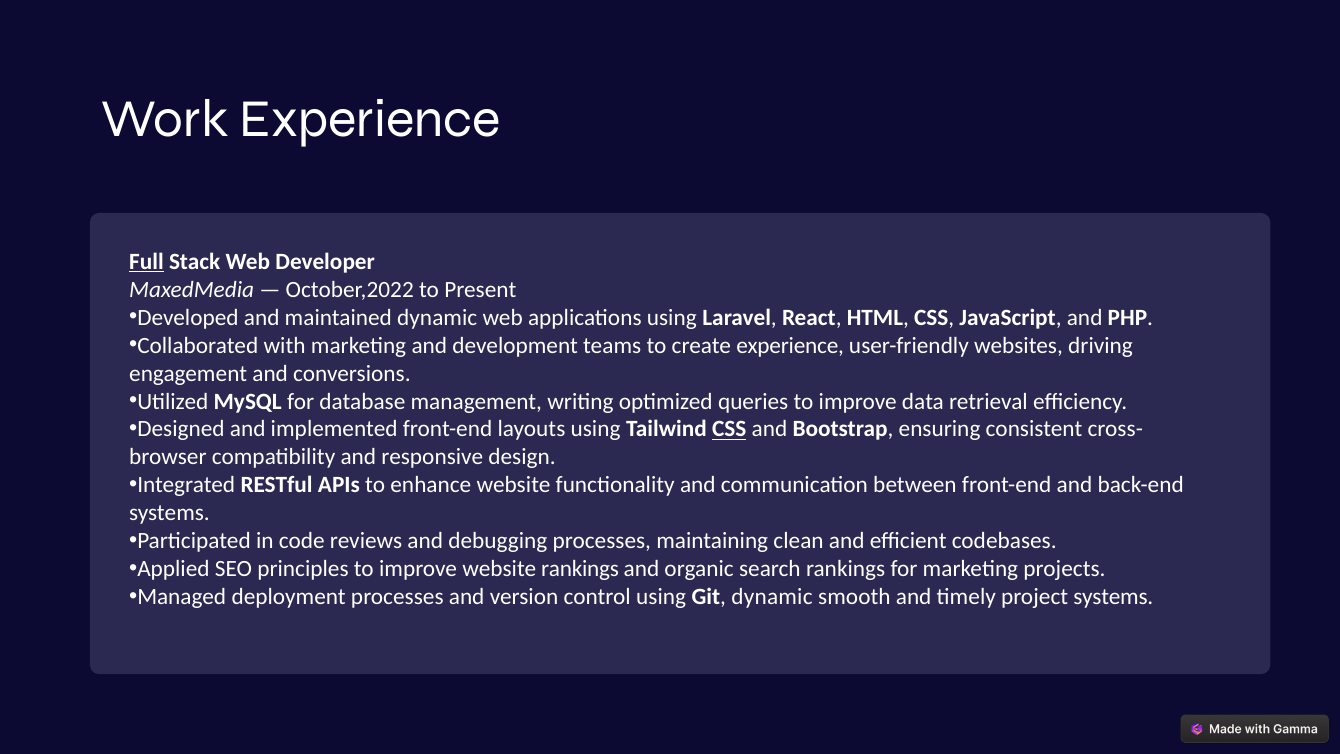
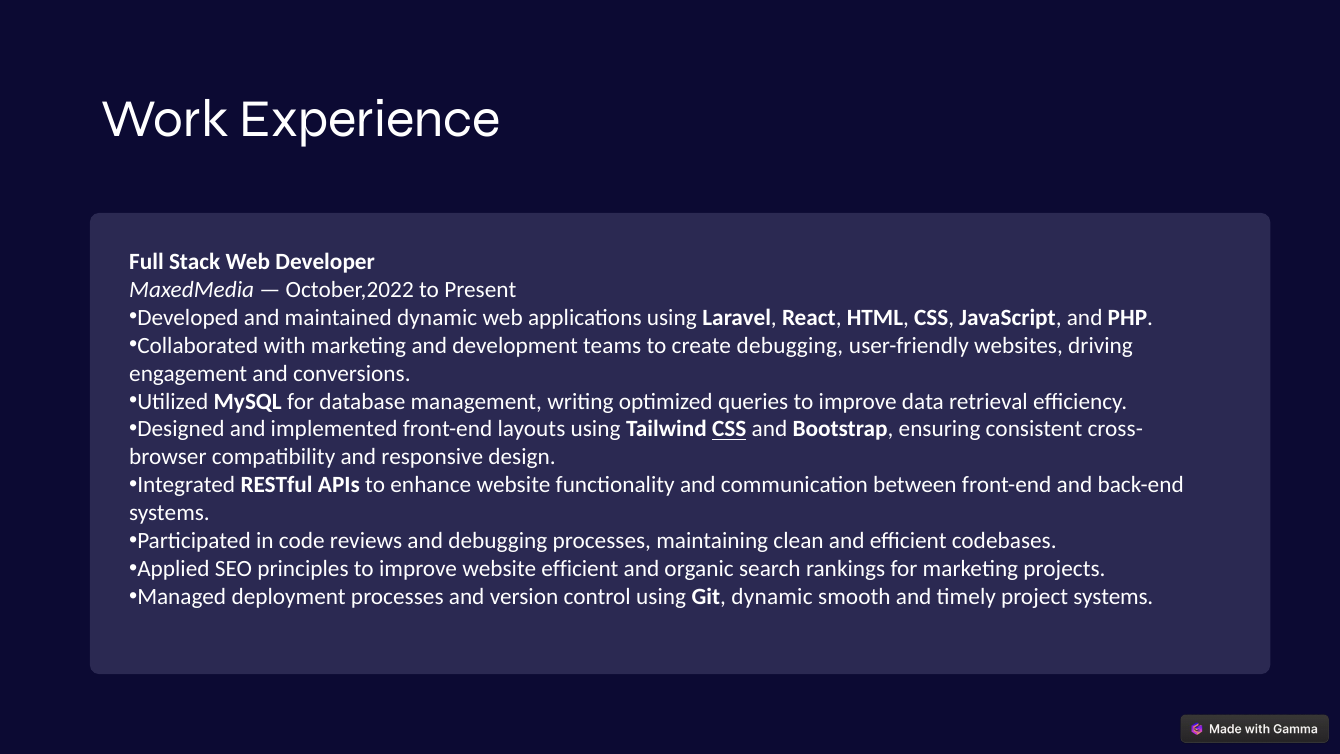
Full underline: present -> none (146, 262)
create experience: experience -> debugging (790, 345)
website rankings: rankings -> efficient (580, 569)
